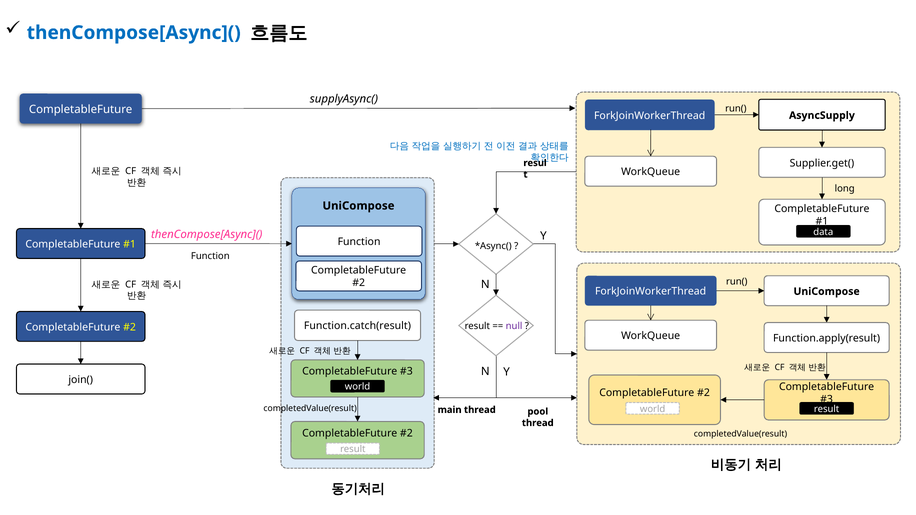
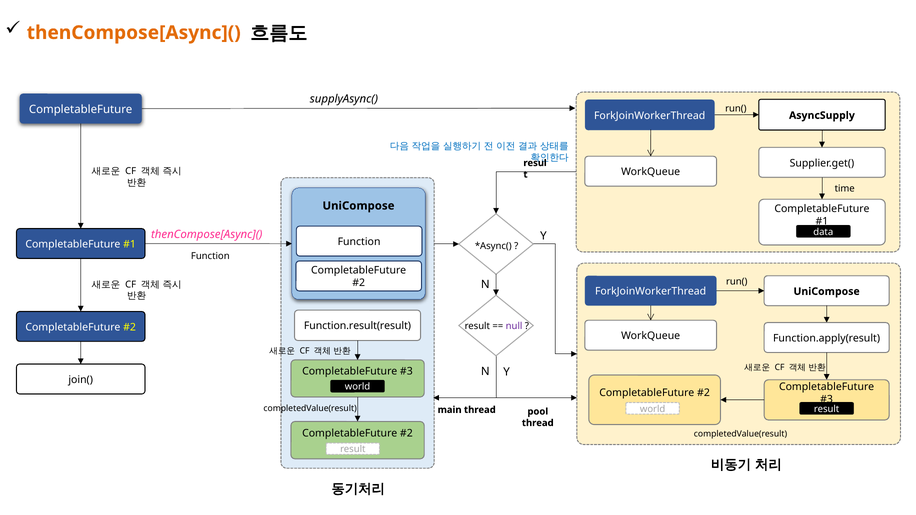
thenCompose[Async]( colour: blue -> orange (134, 33)
long: long -> time (845, 189)
Function.catch(result: Function.catch(result -> Function.result(result (357, 326)
